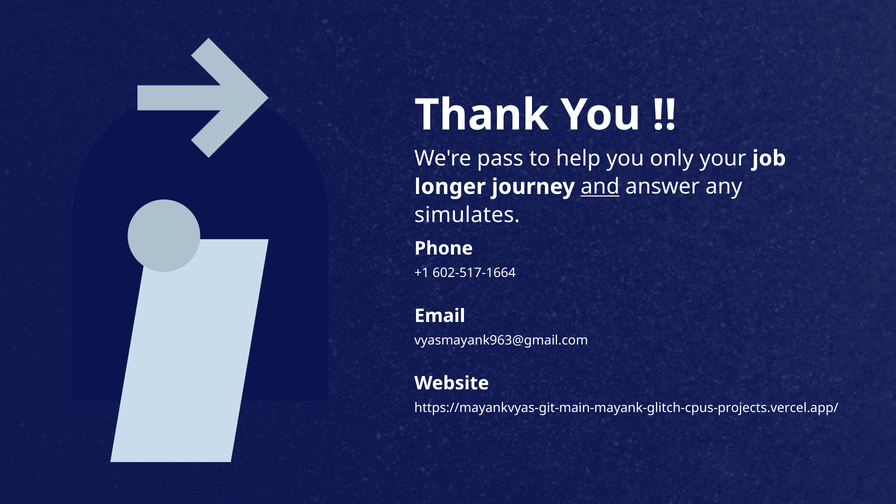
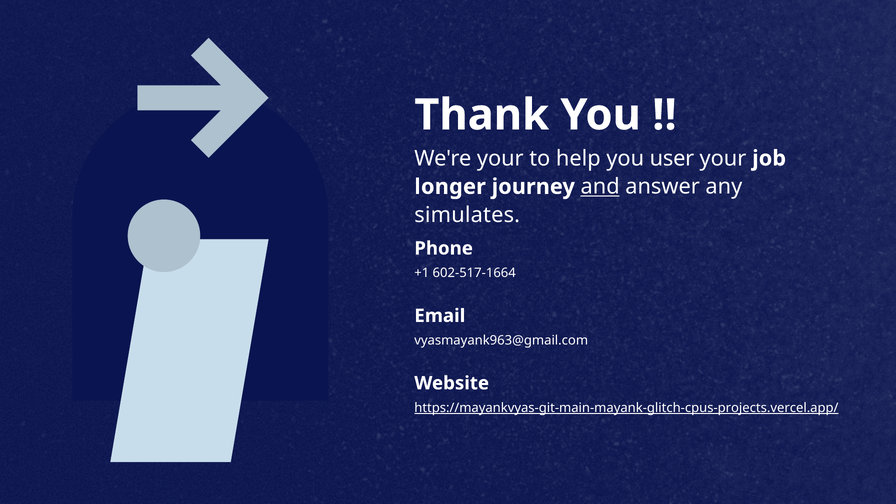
We're pass: pass -> your (500, 158)
only: only -> user (672, 158)
https://mayankvyas-git-main-mayank-glitch-cpus-projects.vercel.app/ underline: none -> present (626, 408)
